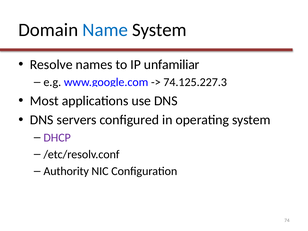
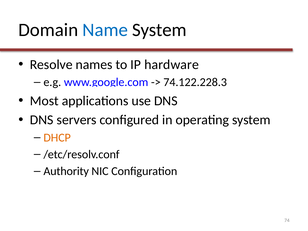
unfamiliar: unfamiliar -> hardware (172, 65)
74.125.227.3: 74.125.227.3 -> 74.122.228.3 (195, 82)
DHCP colour: purple -> orange (57, 138)
